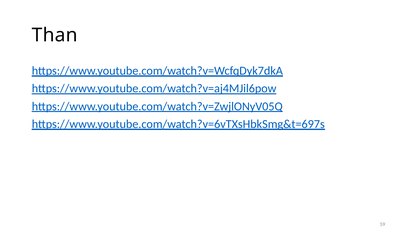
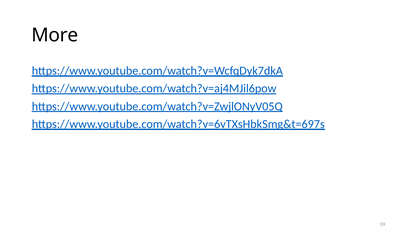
Than: Than -> More (55, 35)
